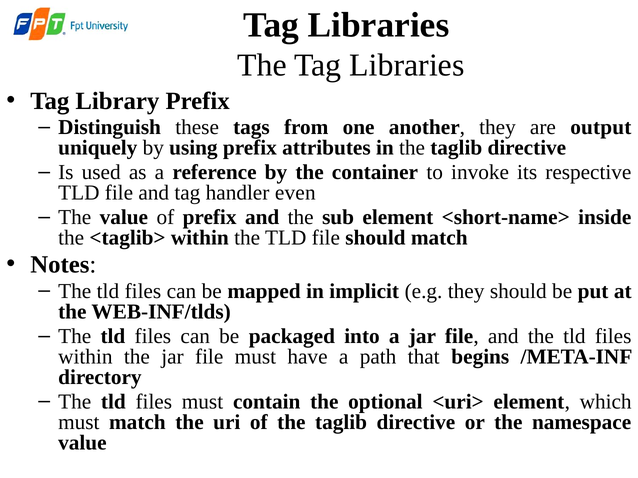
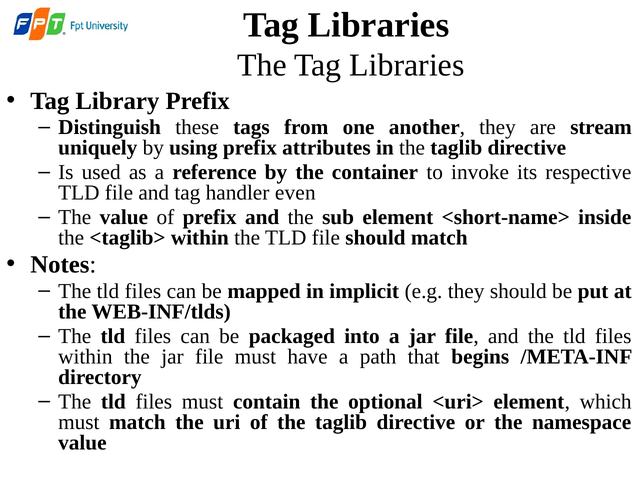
output: output -> stream (601, 128)
